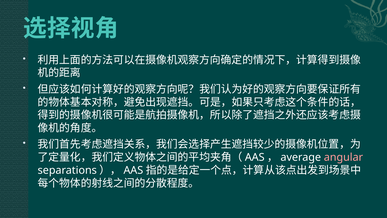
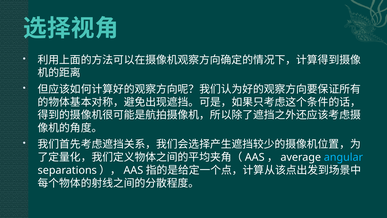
angular colour: pink -> light blue (343, 157)
